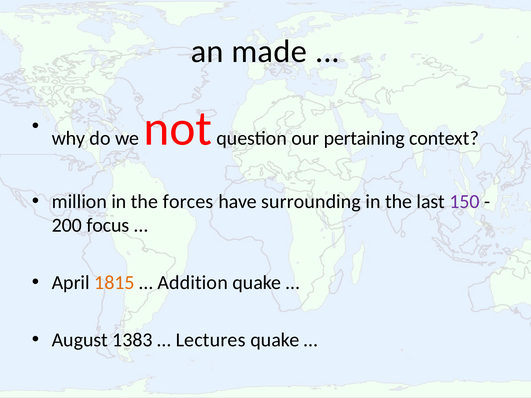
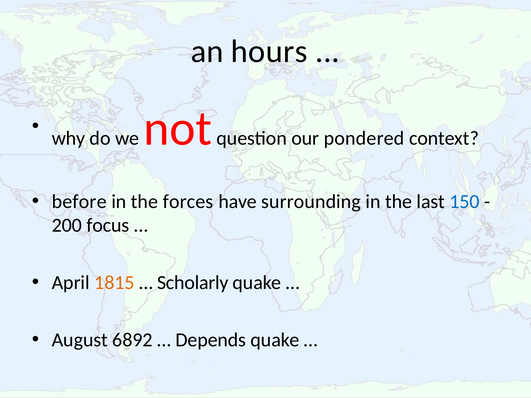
made: made -> hours (269, 51)
pertaining: pertaining -> pondered (364, 138)
million: million -> before (79, 202)
150 colour: purple -> blue (465, 202)
Addition: Addition -> Scholarly (193, 283)
1383: 1383 -> 6892 (132, 340)
Lectures: Lectures -> Depends (211, 340)
